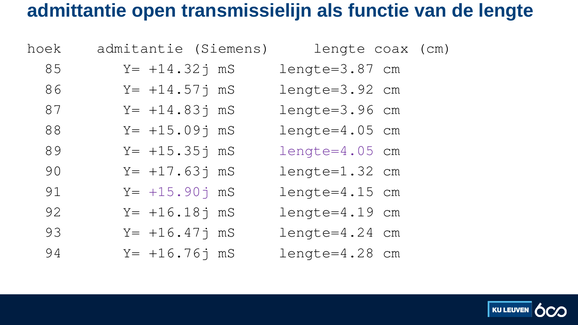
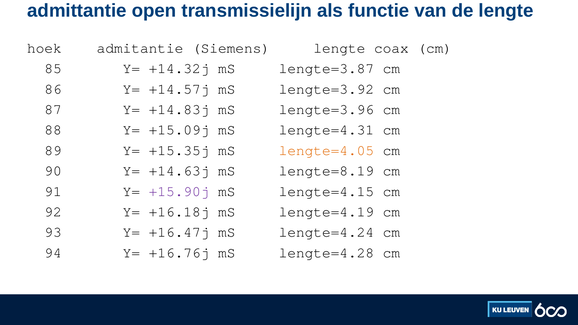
+15.09j mS lengte=4.05: lengte=4.05 -> lengte=4.31 (327, 130)
lengte=4.05 colour: purple -> orange (327, 150)
+17.63j: +17.63j -> +14.63j (179, 171)
lengte=1.32: lengte=1.32 -> lengte=8.19 (327, 171)
